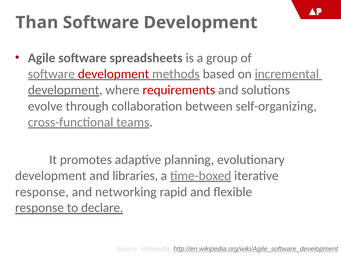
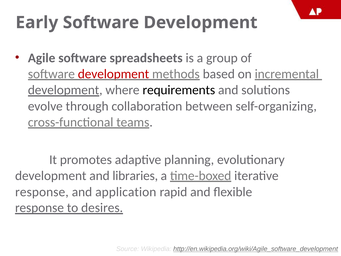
Than: Than -> Early (37, 22)
requirements colour: red -> black (179, 90)
networking: networking -> application (126, 192)
declare: declare -> desires (102, 208)
